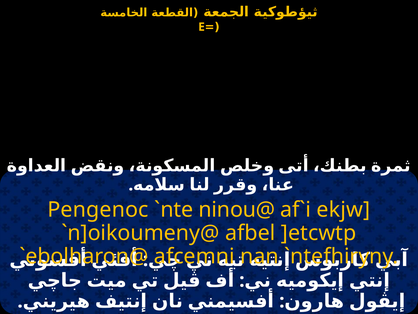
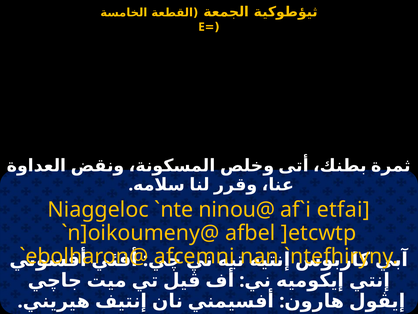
Pengenoc: Pengenoc -> Niaggeloc (98, 209)
ekjw: ekjw -> etfai (343, 209)
